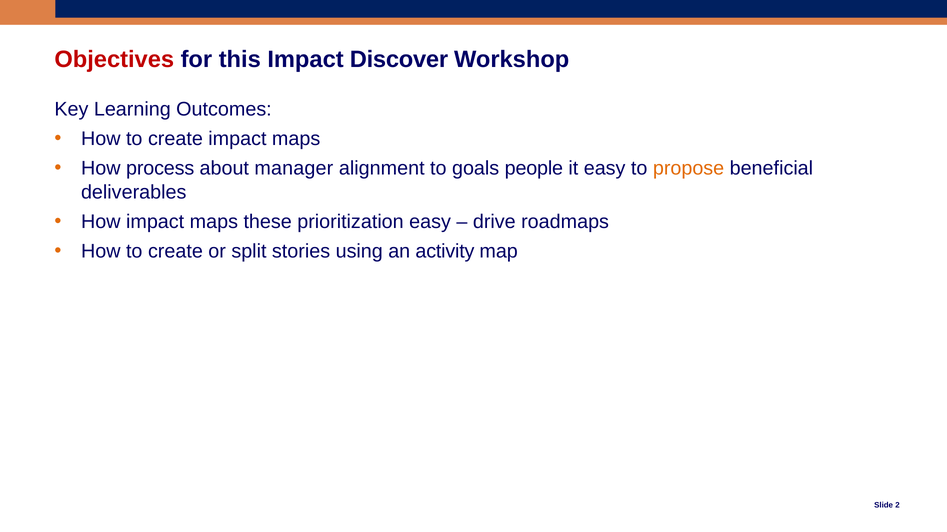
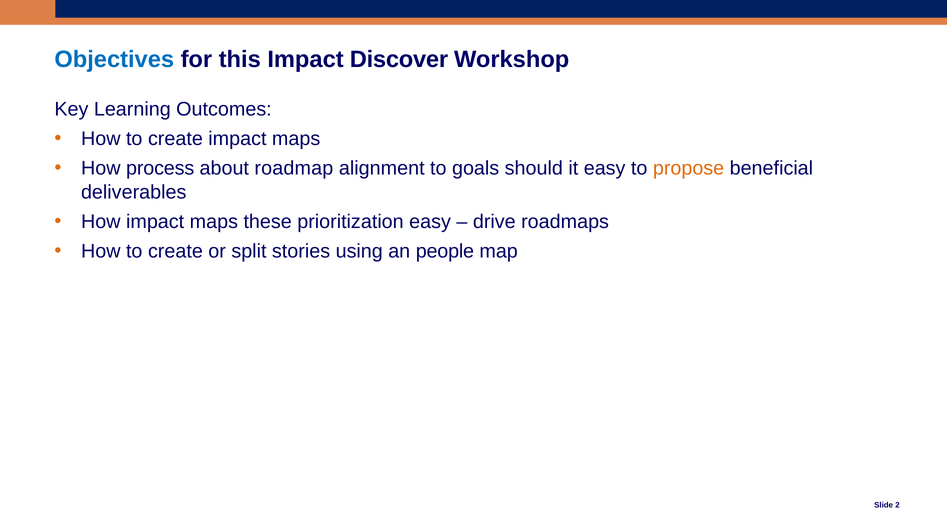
Objectives colour: red -> blue (114, 60)
manager: manager -> roadmap (294, 169)
people: people -> should (534, 169)
activity: activity -> people (445, 252)
